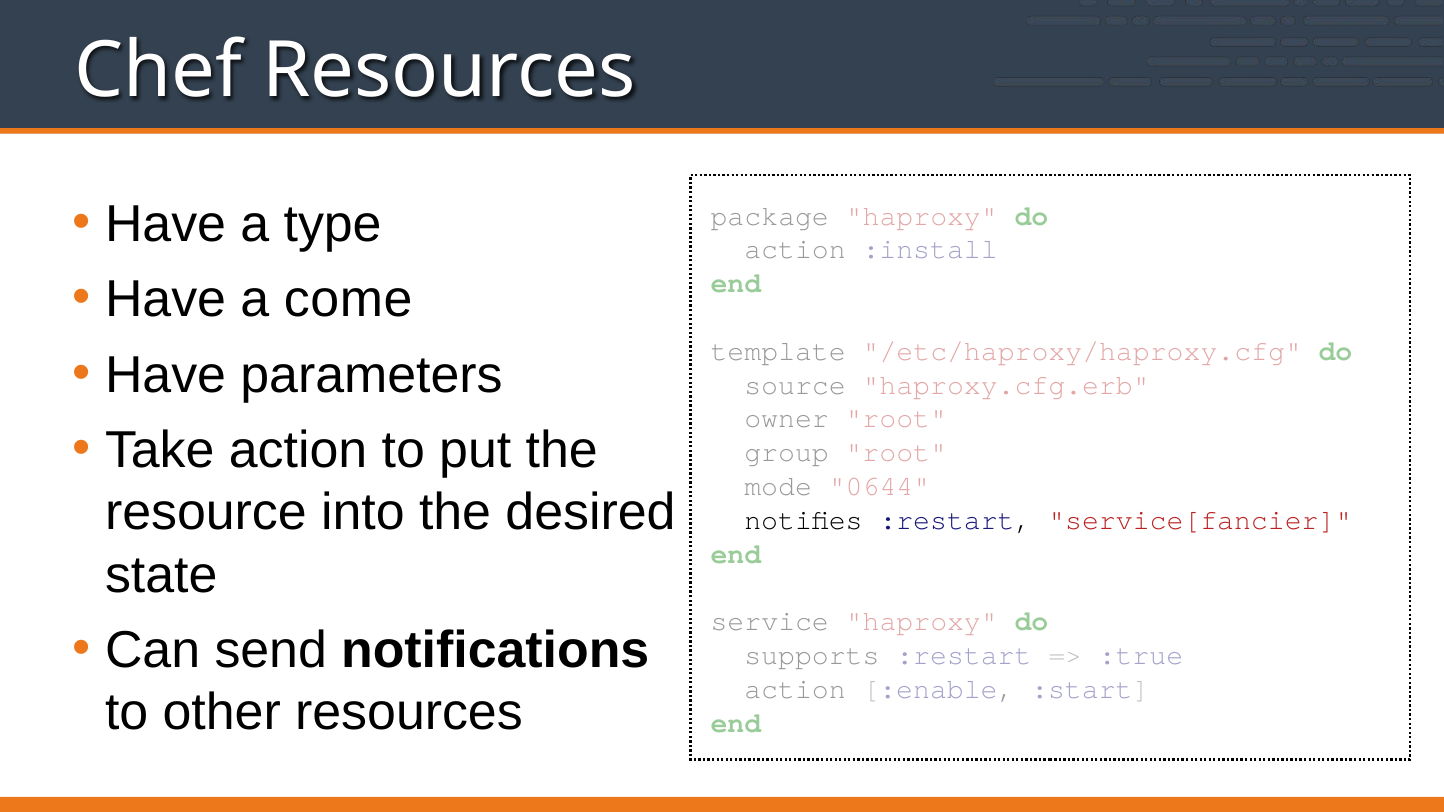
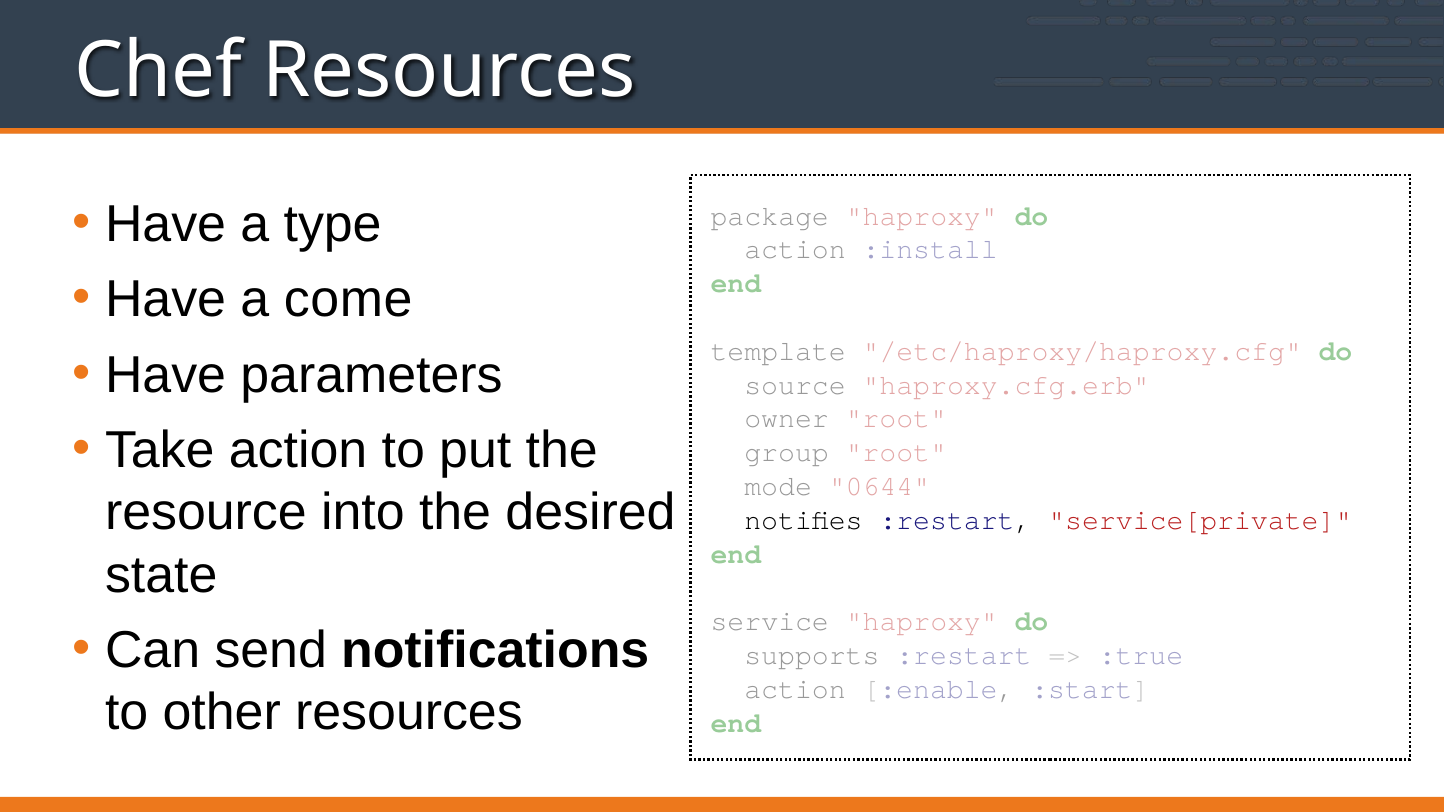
service[fancier: service[fancier -> service[private (1200, 520)
